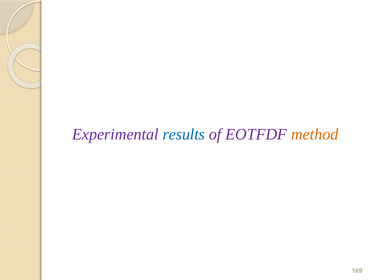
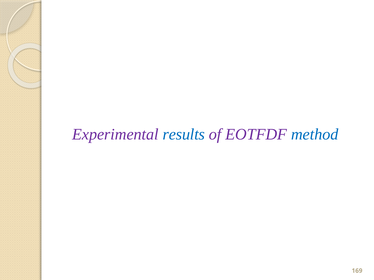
method colour: orange -> blue (315, 135)
